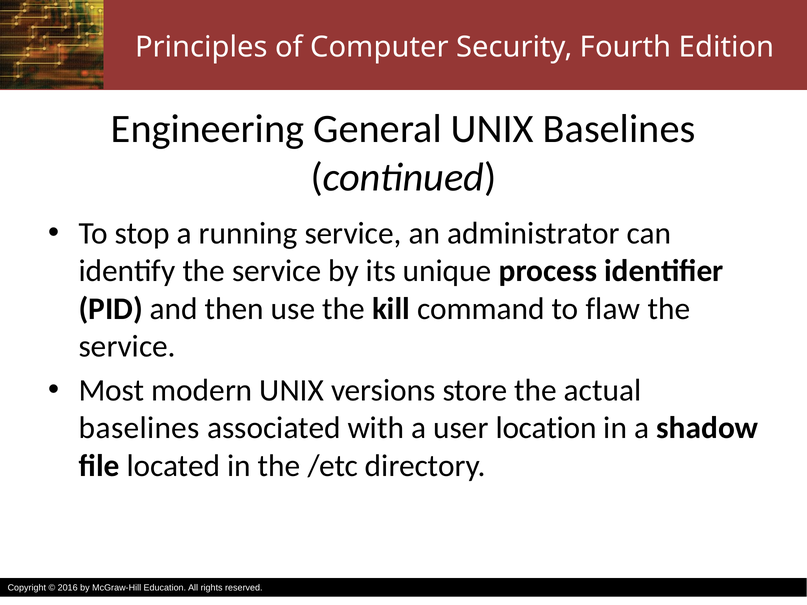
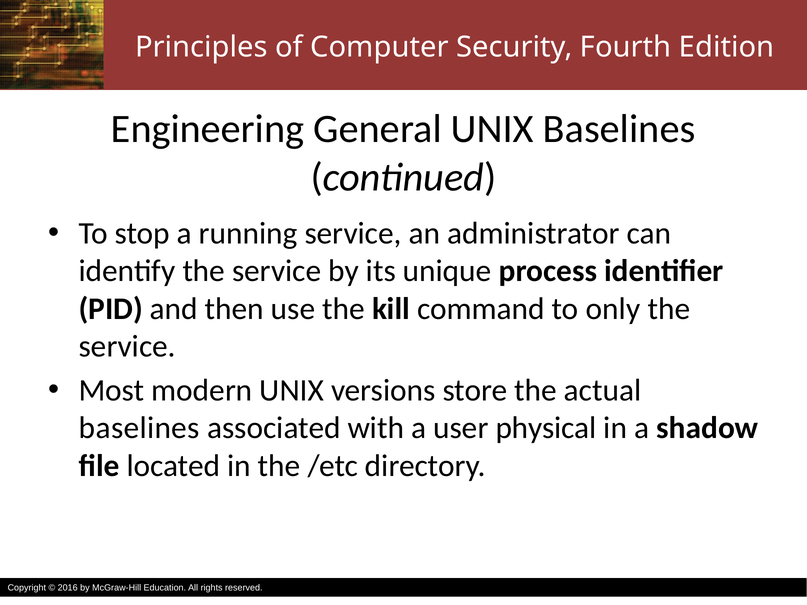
flaw: flaw -> only (613, 309)
location: location -> physical (546, 428)
